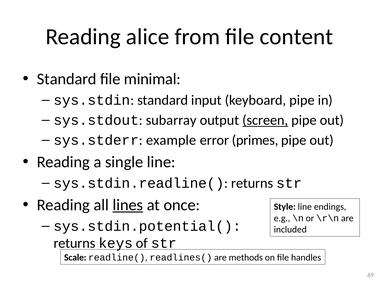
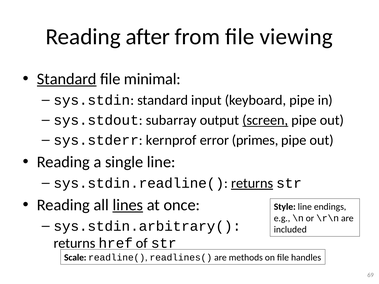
alice: alice -> after (148, 37)
content: content -> viewing (296, 37)
Standard underline: none -> present (67, 79)
example: example -> kernprof (171, 140)
returns underline: none -> present (252, 183)
sys.stdin.potential(: sys.stdin.potential( -> sys.stdin.arbitrary( (147, 226)
keys: keys -> href (116, 243)
